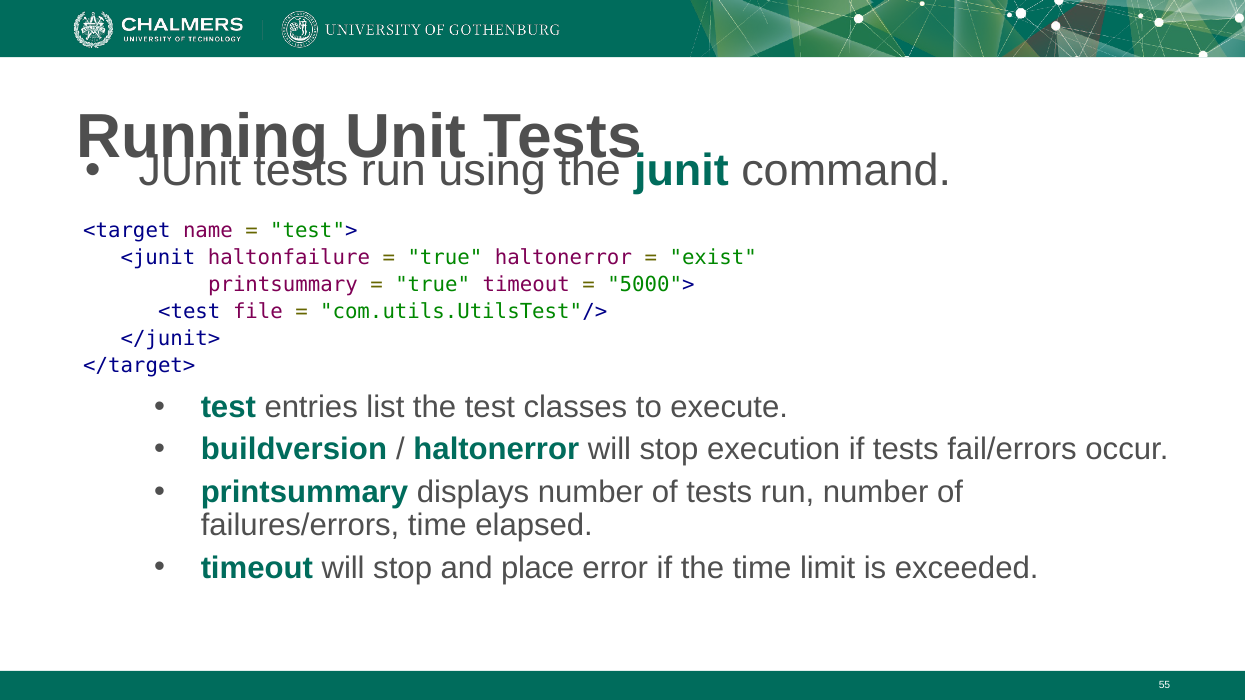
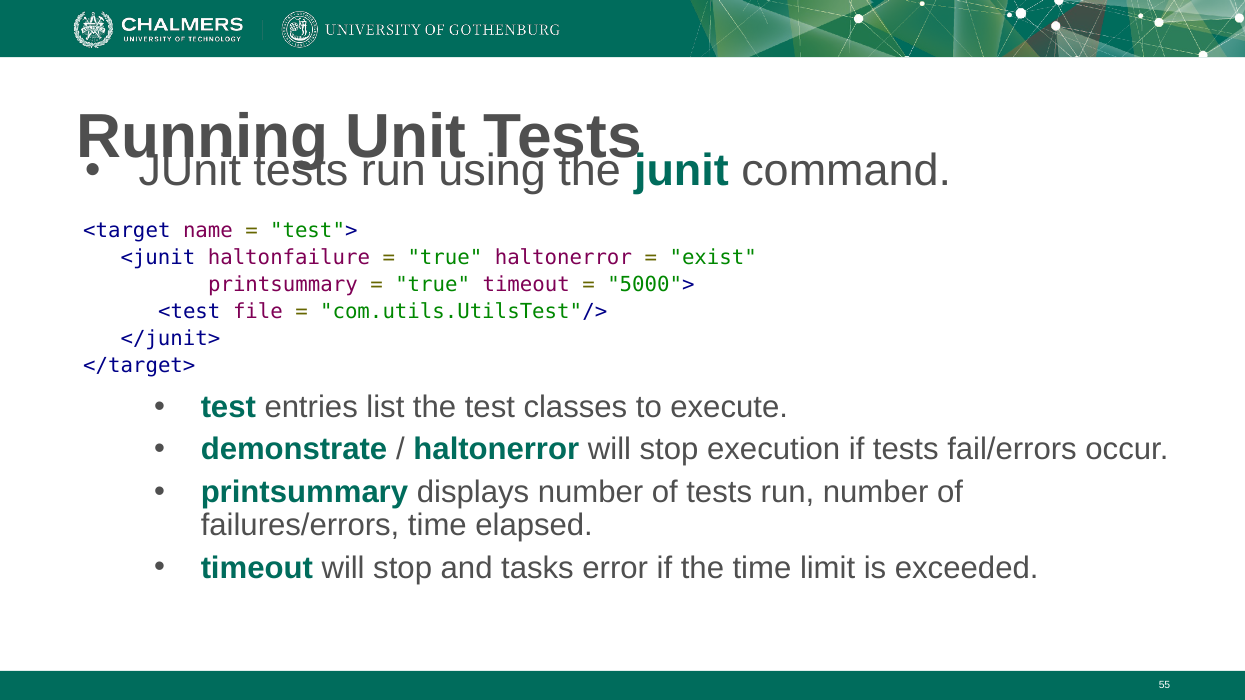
buildversion: buildversion -> demonstrate (294, 450)
place: place -> tasks (537, 568)
